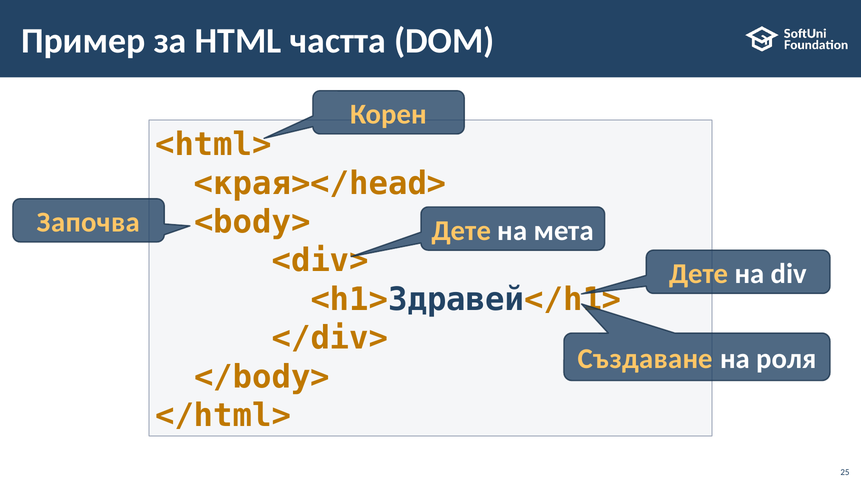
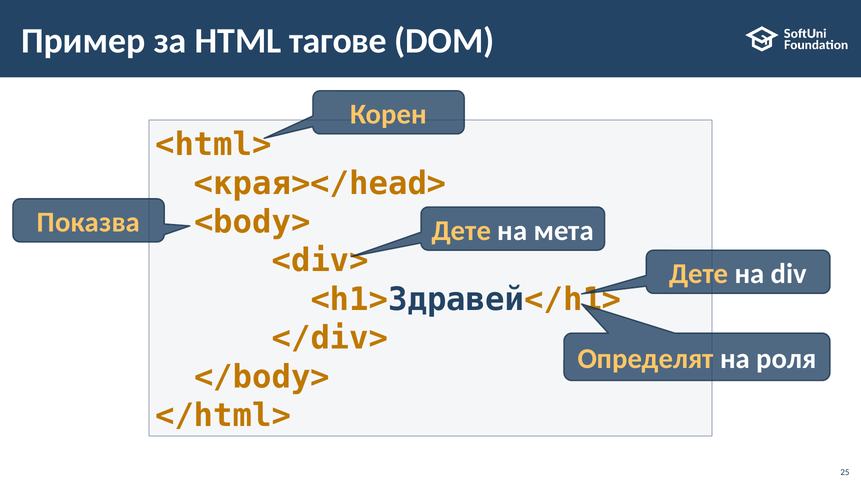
частта: частта -> тагове (338, 41)
Започва: Започва -> Показва (88, 222)
Създаване: Създаване -> Определят (646, 359)
